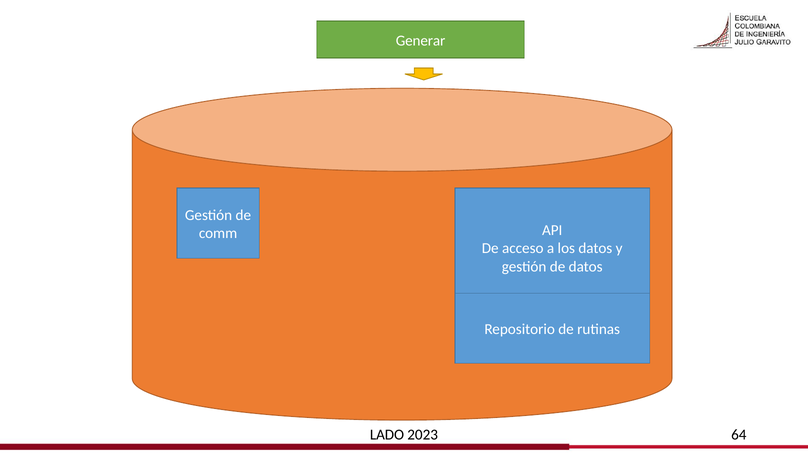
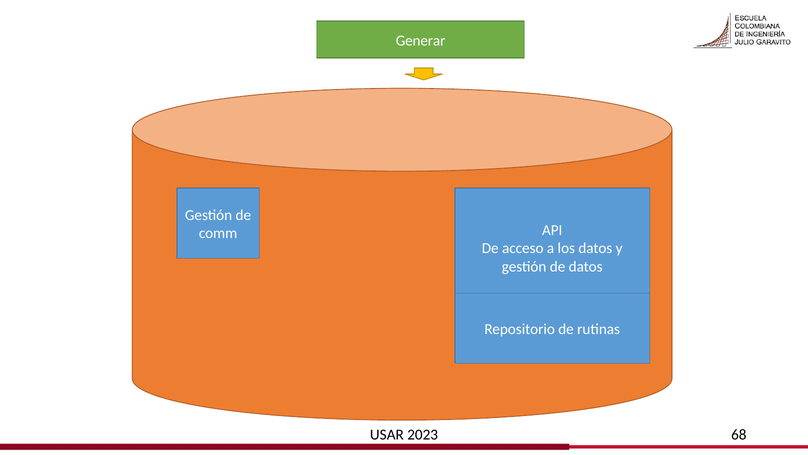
LADO: LADO -> USAR (387, 434)
64: 64 -> 68 (739, 434)
